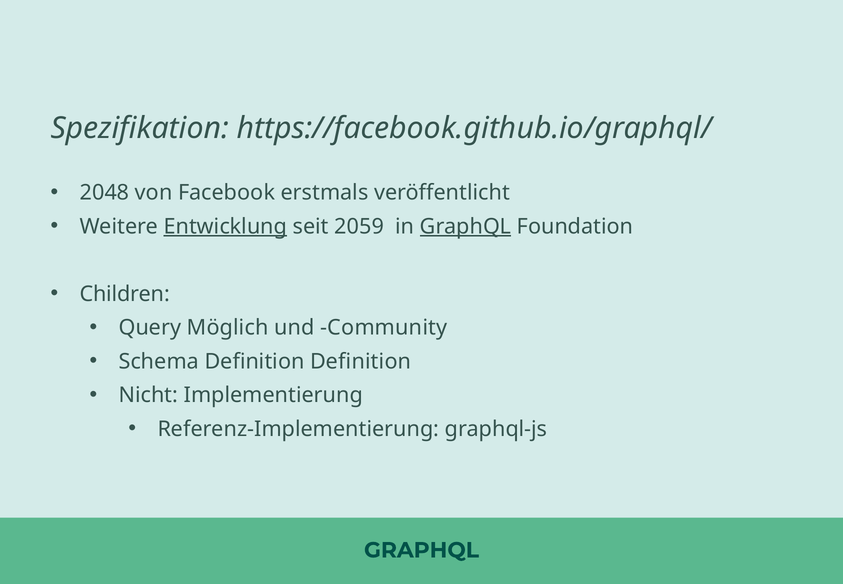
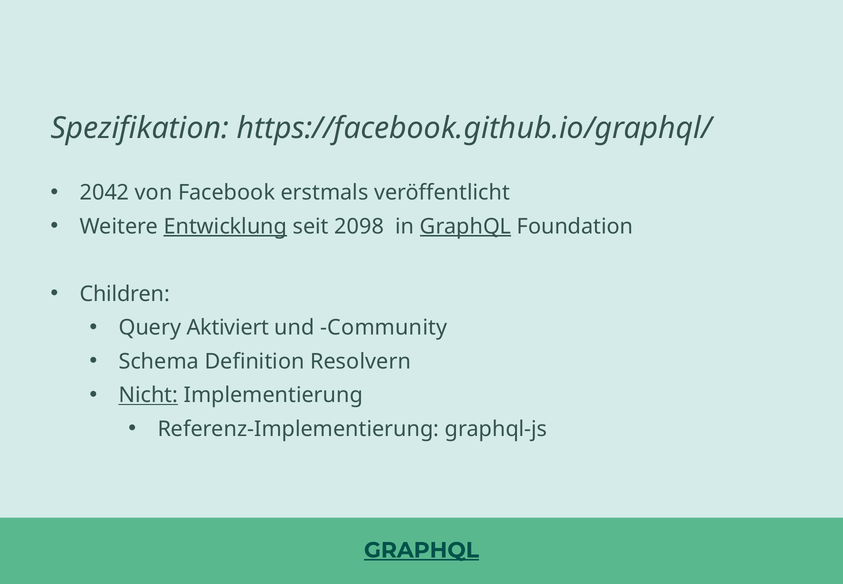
2048: 2048 -> 2042 (105, 193)
2059: 2059 -> 2098 (359, 226)
Möglich: Möglich -> Aktiviert (228, 327)
Definition Definition: Definition -> Resolvern (361, 361)
Nicht underline: none -> present (148, 395)
GRAPHQL underline: none -> present (422, 550)
